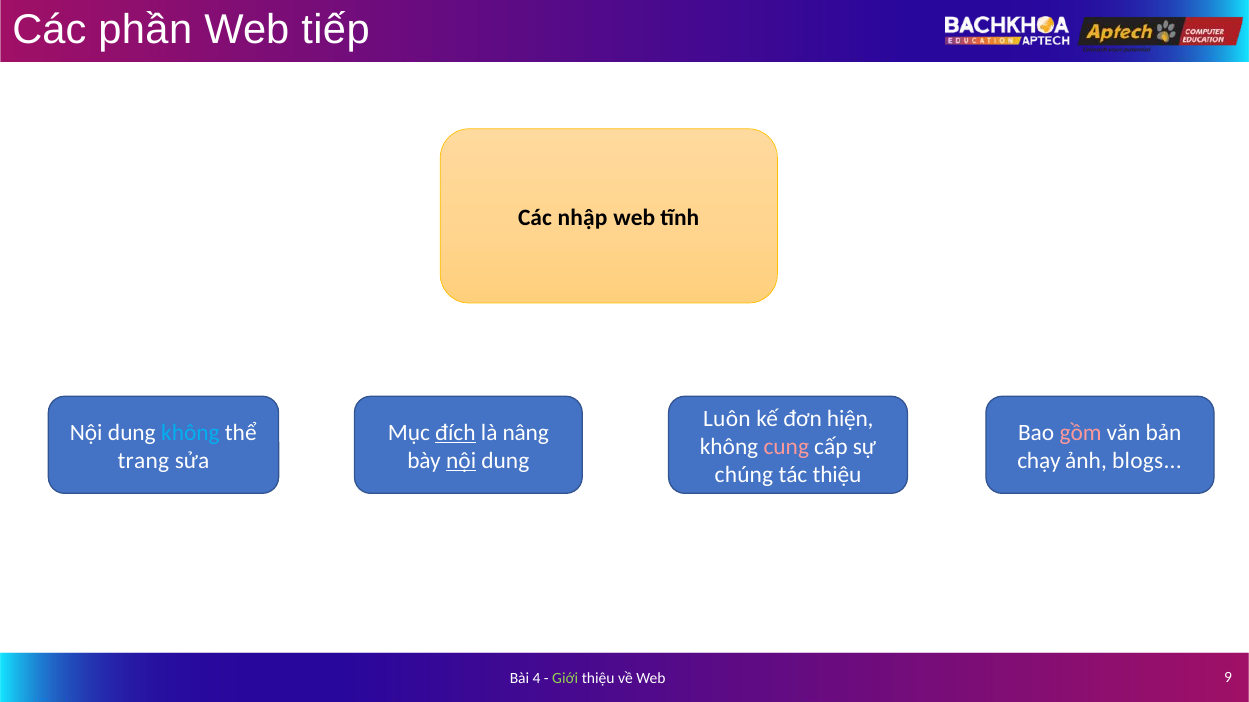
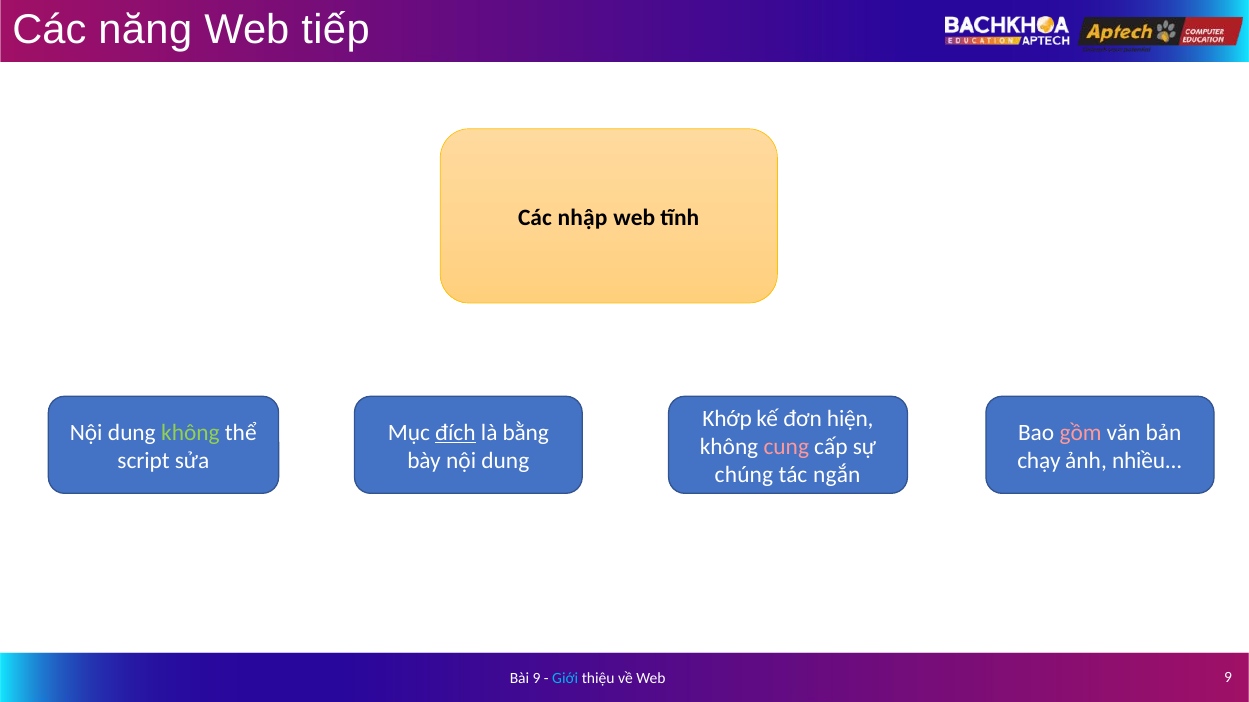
phần: phần -> năng (145, 30)
Luôn: Luôn -> Khớp (727, 419)
không colour: light blue -> light green (190, 433)
nâng: nâng -> bằng (526, 433)
trang: trang -> script (144, 461)
nội underline: present -> none (461, 461)
blogs: blogs -> nhiều (1147, 461)
tác thiệu: thiệu -> ngắn (837, 475)
Bài 4: 4 -> 9 (537, 679)
Giới colour: light green -> light blue (565, 679)
